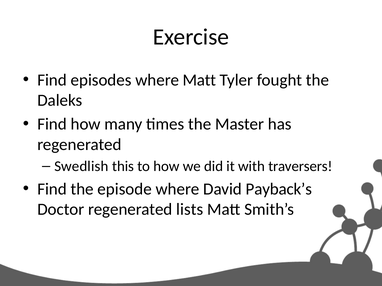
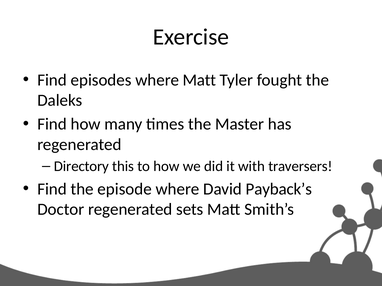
Swedlish: Swedlish -> Directory (81, 167)
lists: lists -> sets (190, 210)
